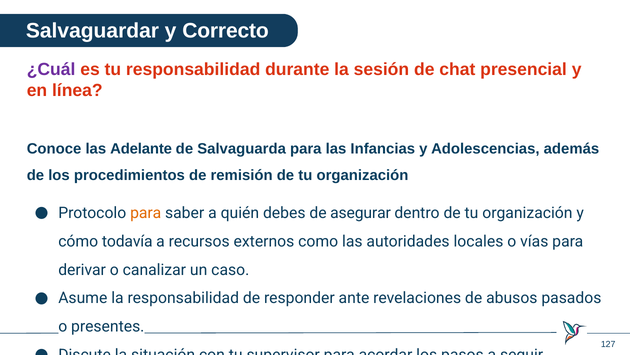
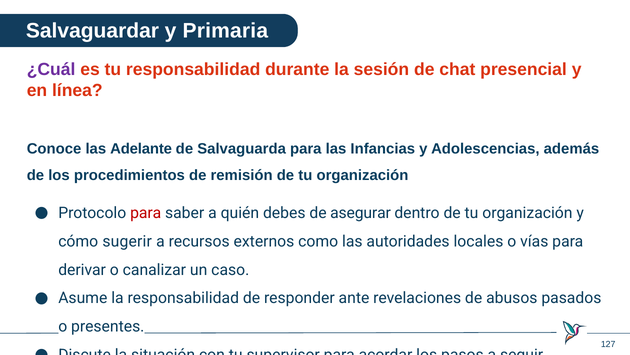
Correcto: Correcto -> Primaria (225, 31)
para colour: orange -> red (146, 213)
todavía: todavía -> sugerir (127, 241)
